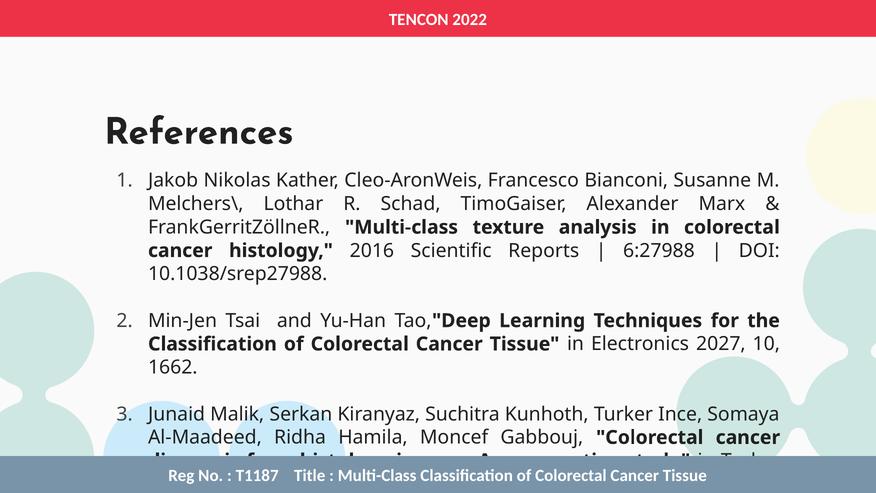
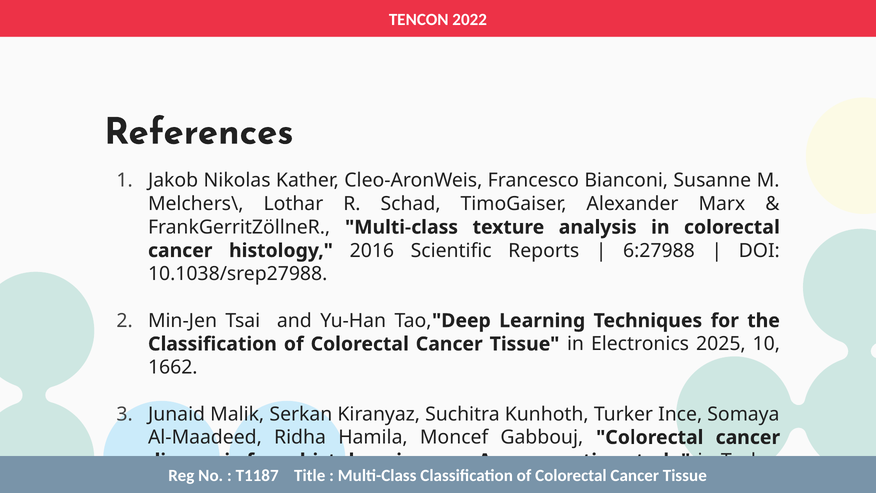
2027: 2027 -> 2025 (721, 344)
